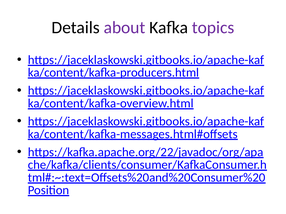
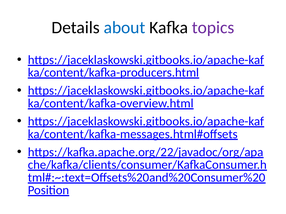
about colour: purple -> blue (125, 28)
